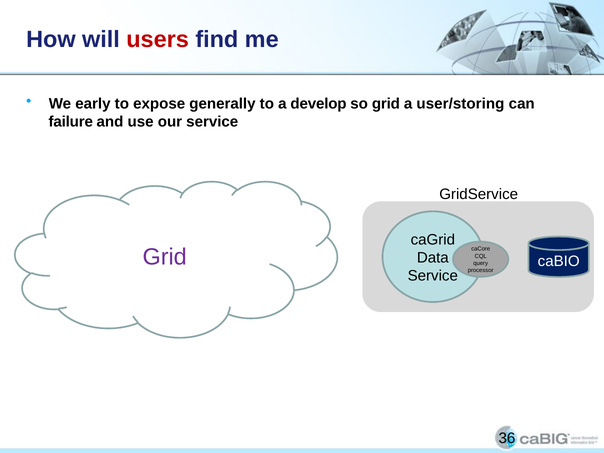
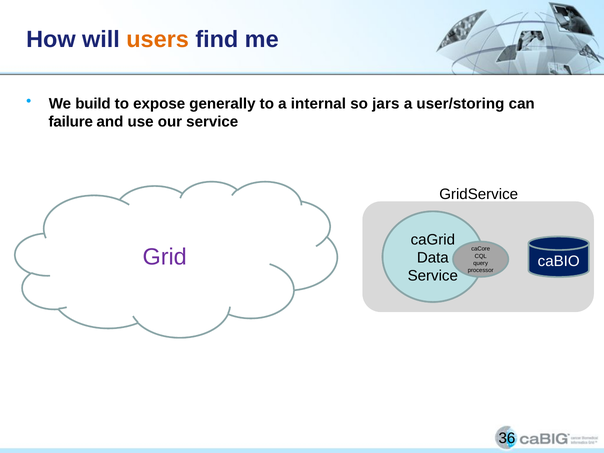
users colour: red -> orange (158, 39)
early: early -> build (93, 104)
develop: develop -> internal (318, 104)
so grid: grid -> jars (386, 104)
